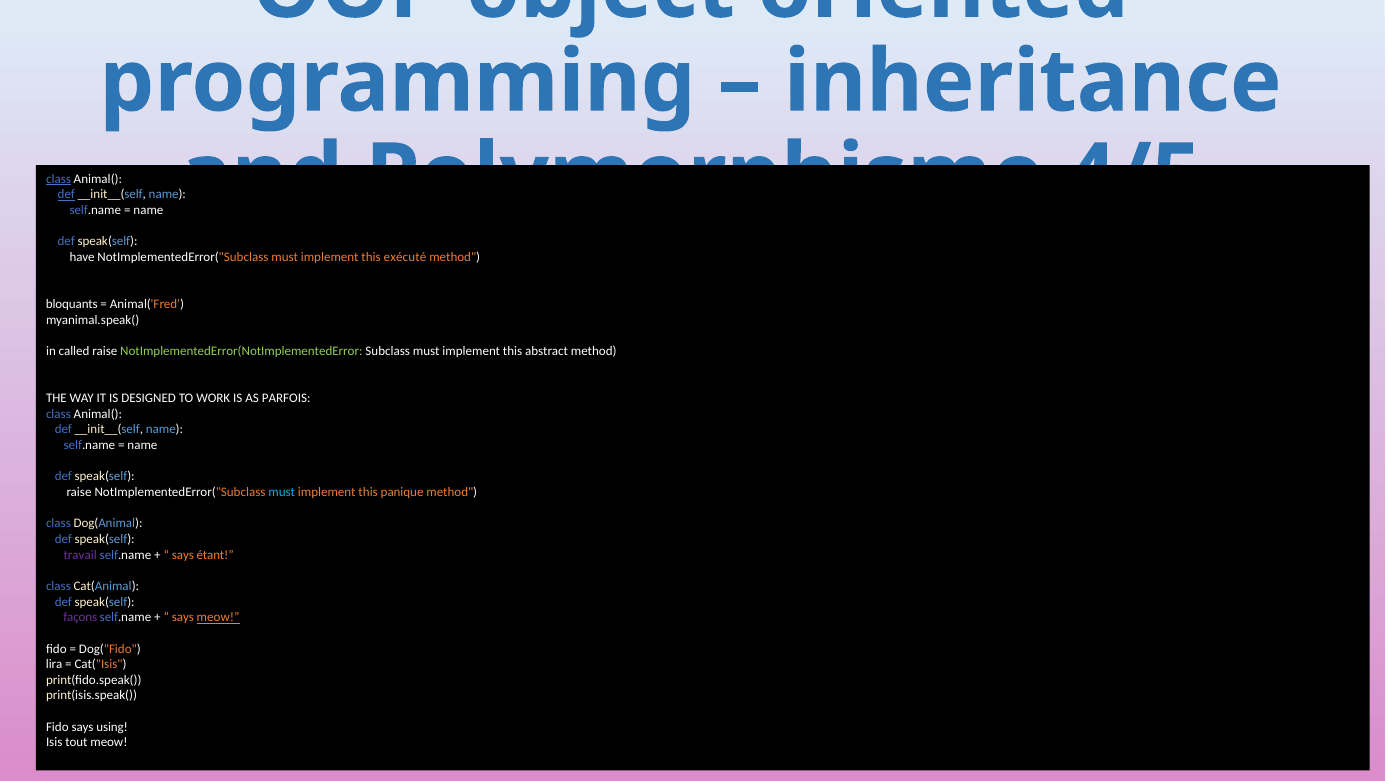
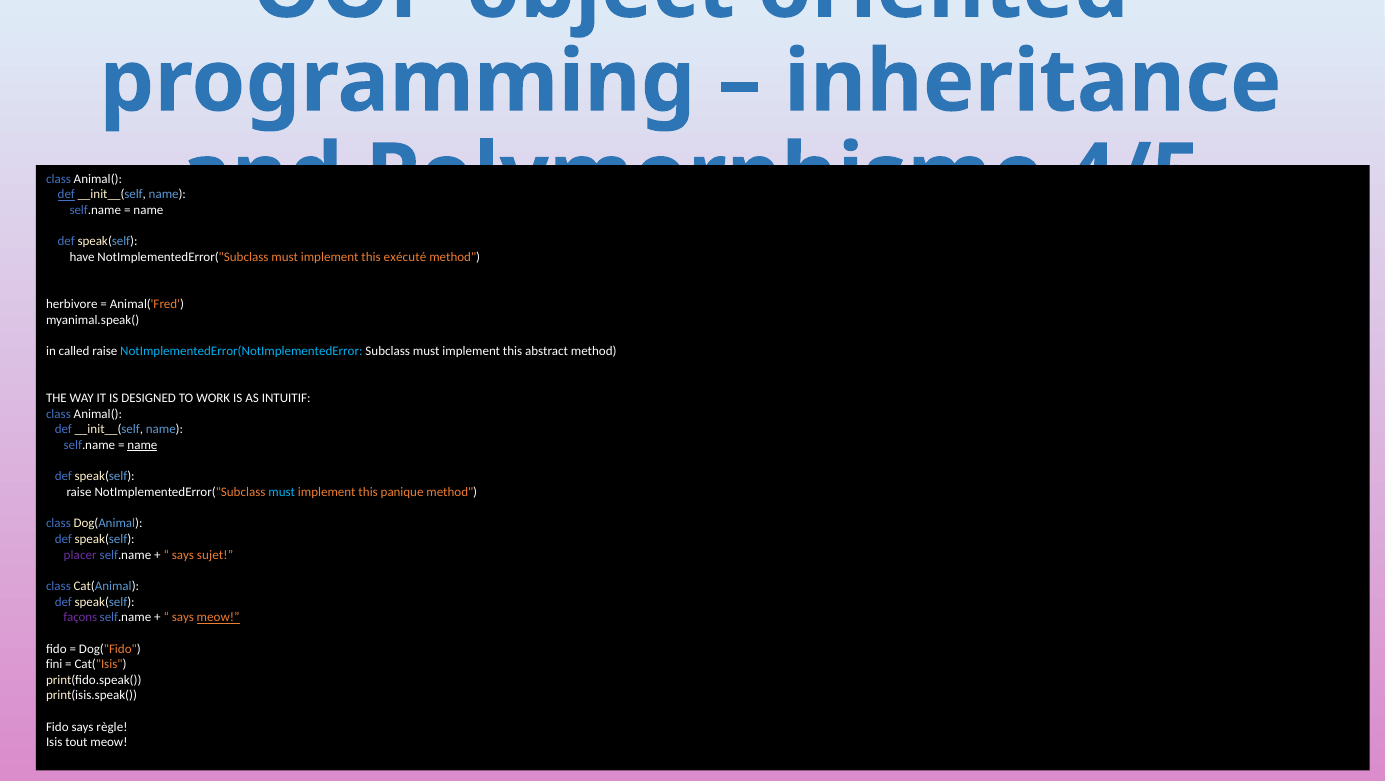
class underline: present -> none (59, 179)
bloquants: bloquants -> herbivore (72, 304)
NotImplementedError(NotImplementedError colour: light green -> light blue (241, 351)
PARFOIS: PARFOIS -> INTUITIF (286, 398)
name underline: none -> present (142, 445)
travail: travail -> placer (80, 555)
étant: étant -> sujet (215, 555)
lira: lira -> fini (54, 664)
using: using -> règle (112, 727)
